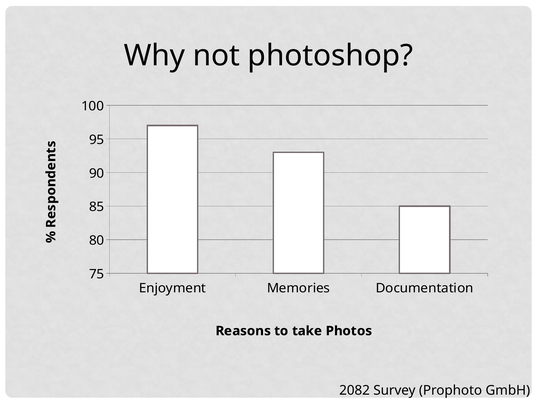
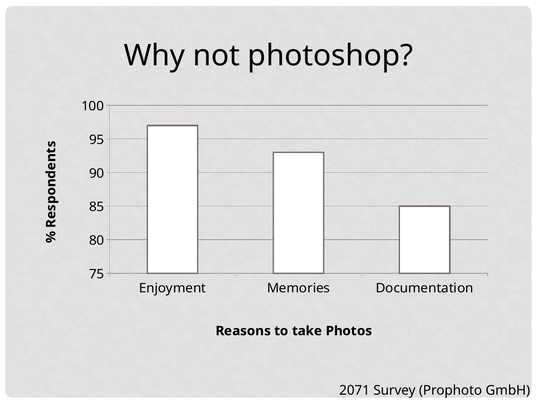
2082: 2082 -> 2071 (355, 390)
